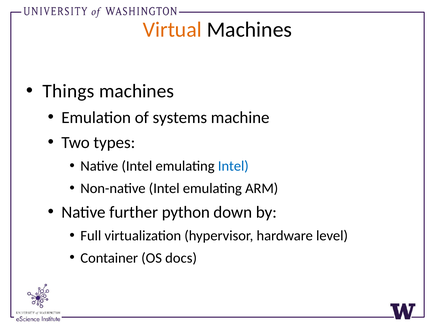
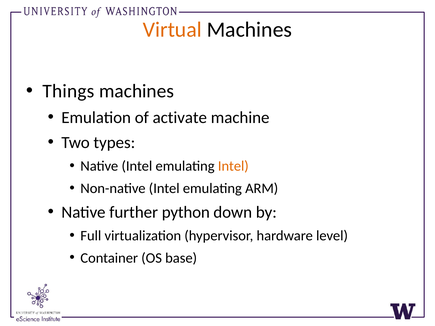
systems: systems -> activate (180, 118)
Intel colour: blue -> orange (233, 166)
docs: docs -> base (181, 258)
